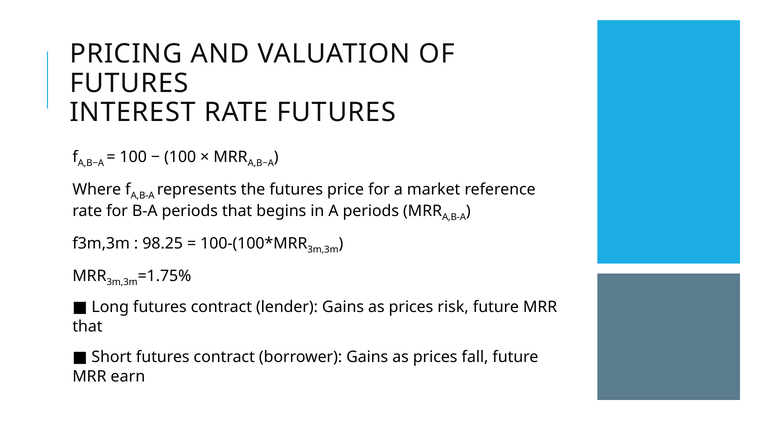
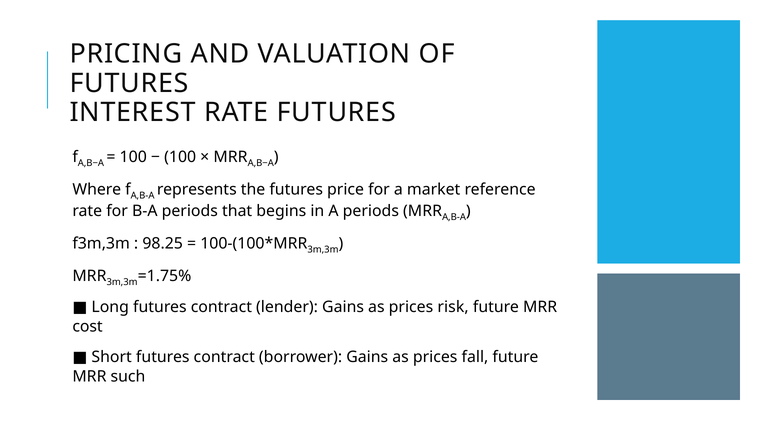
that: that -> cost (87, 327)
earn: earn -> such (128, 377)
